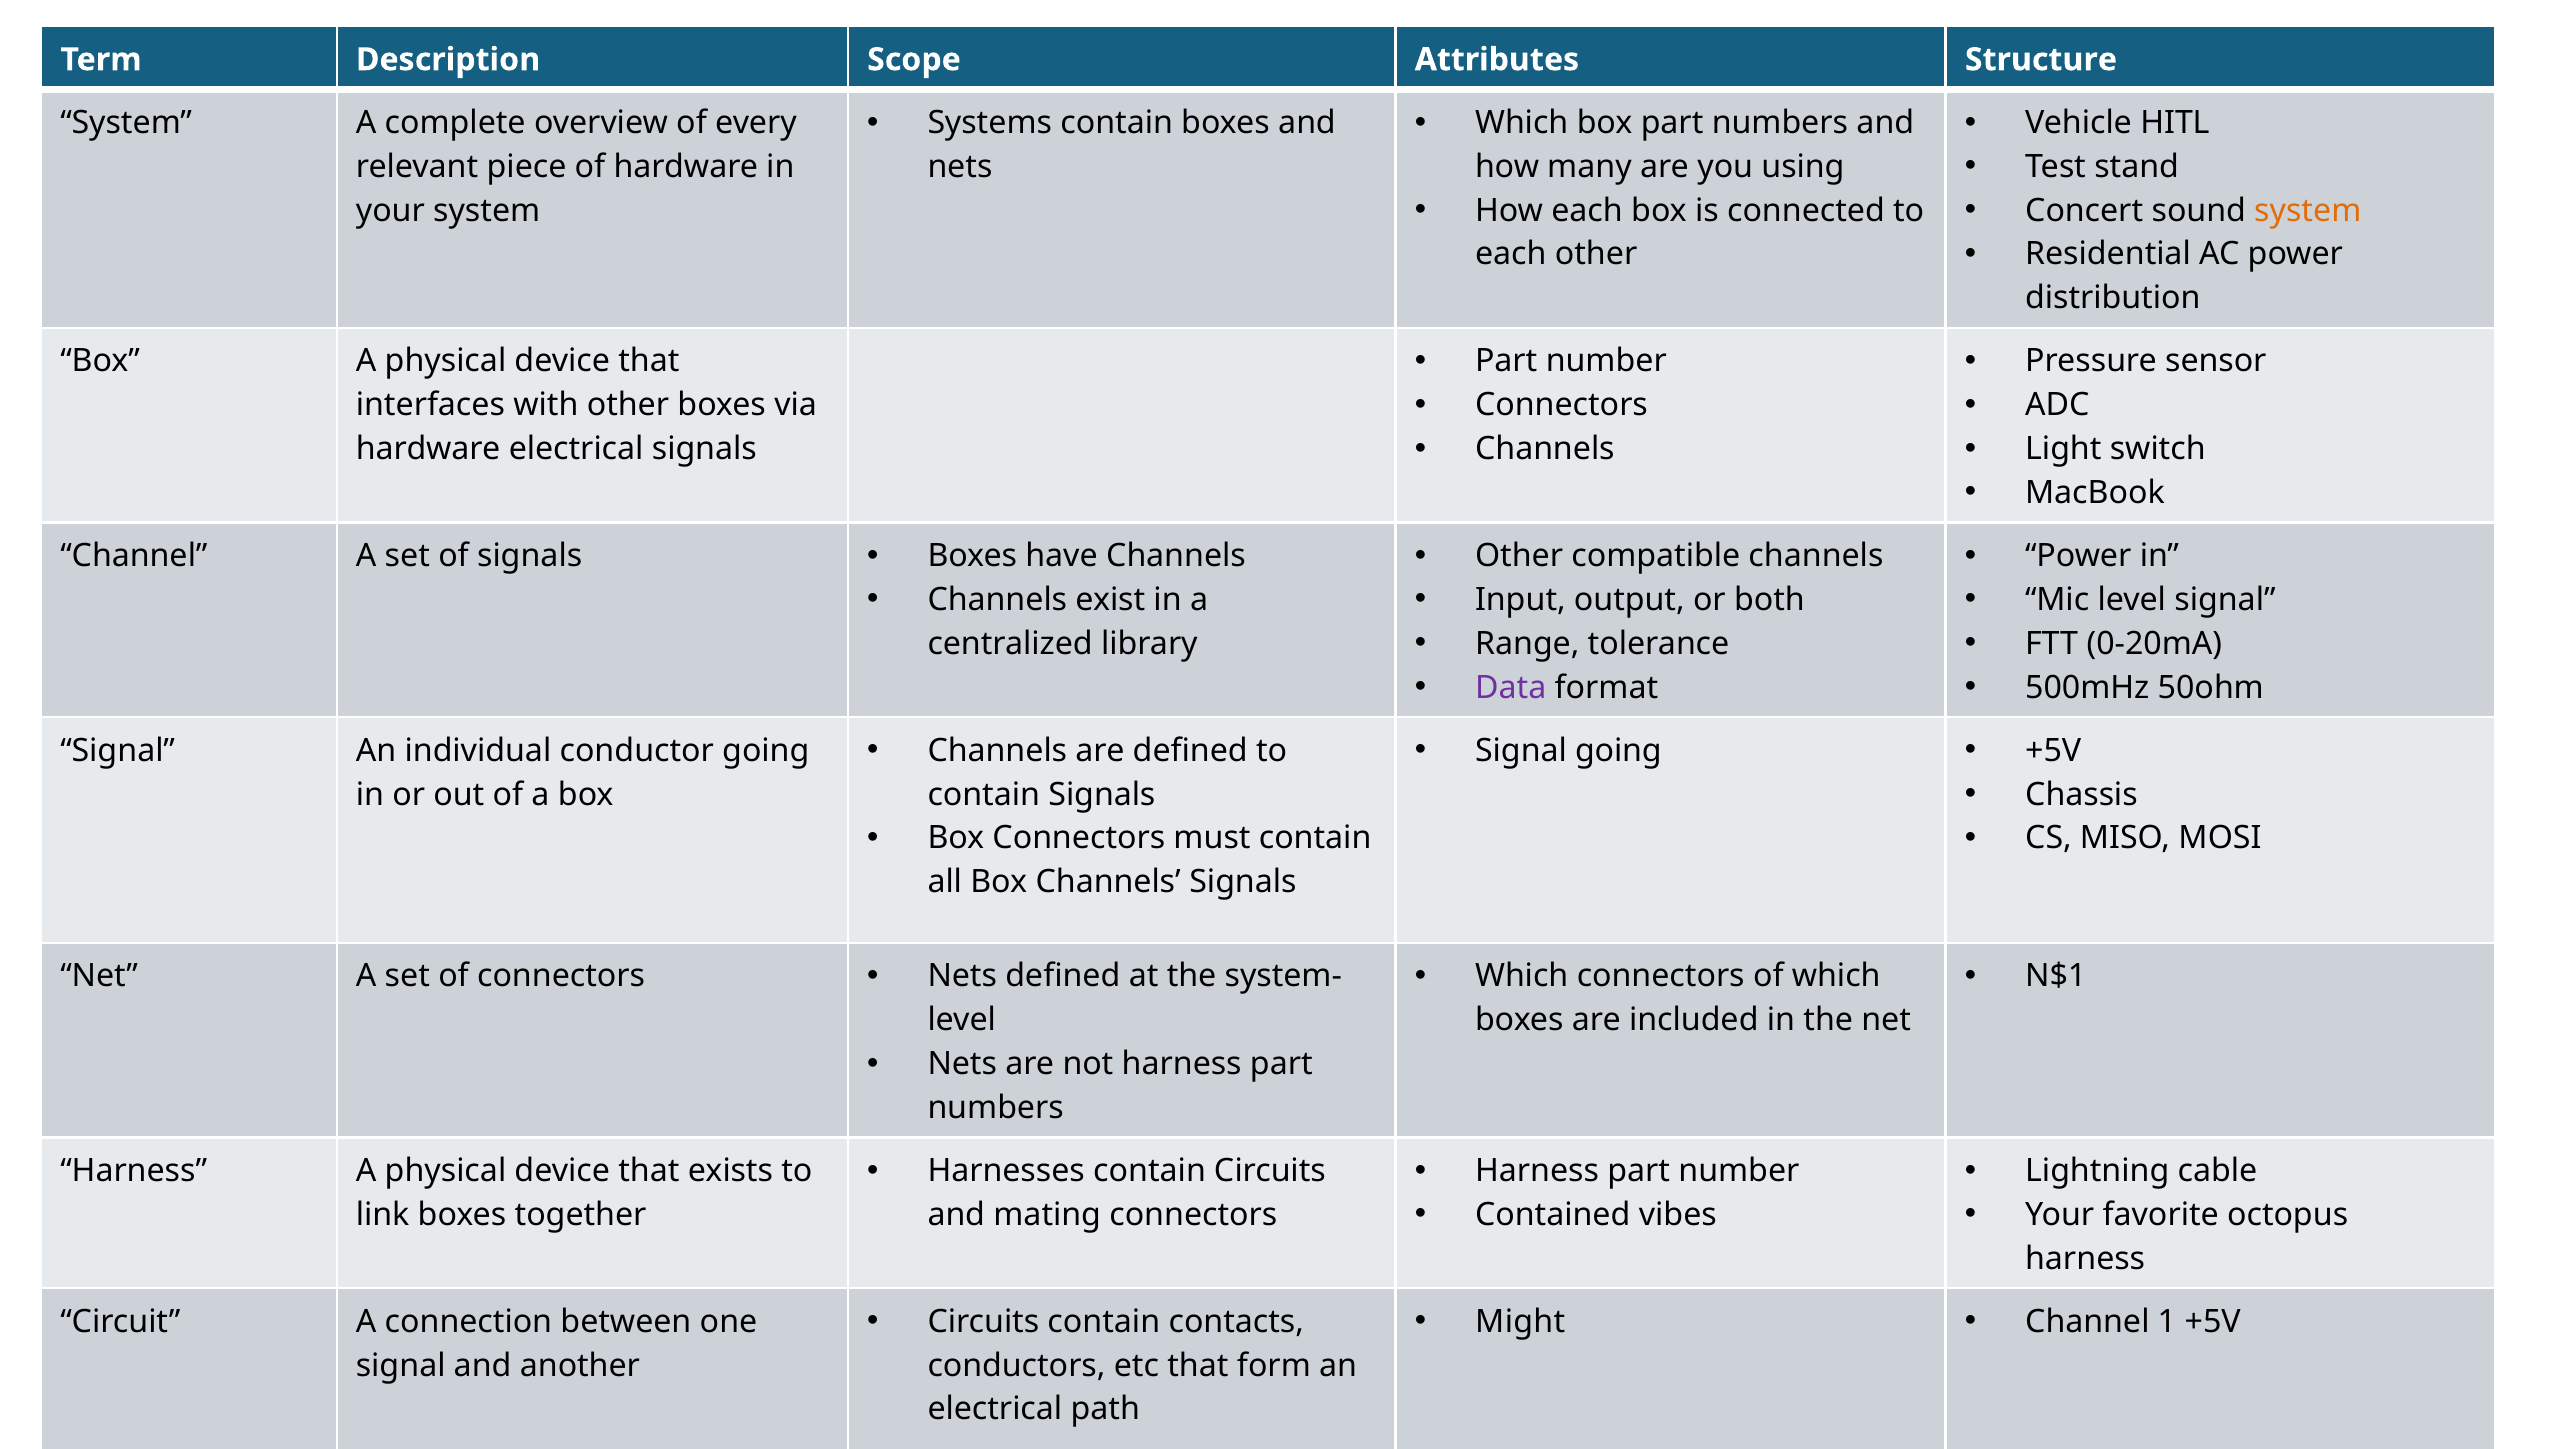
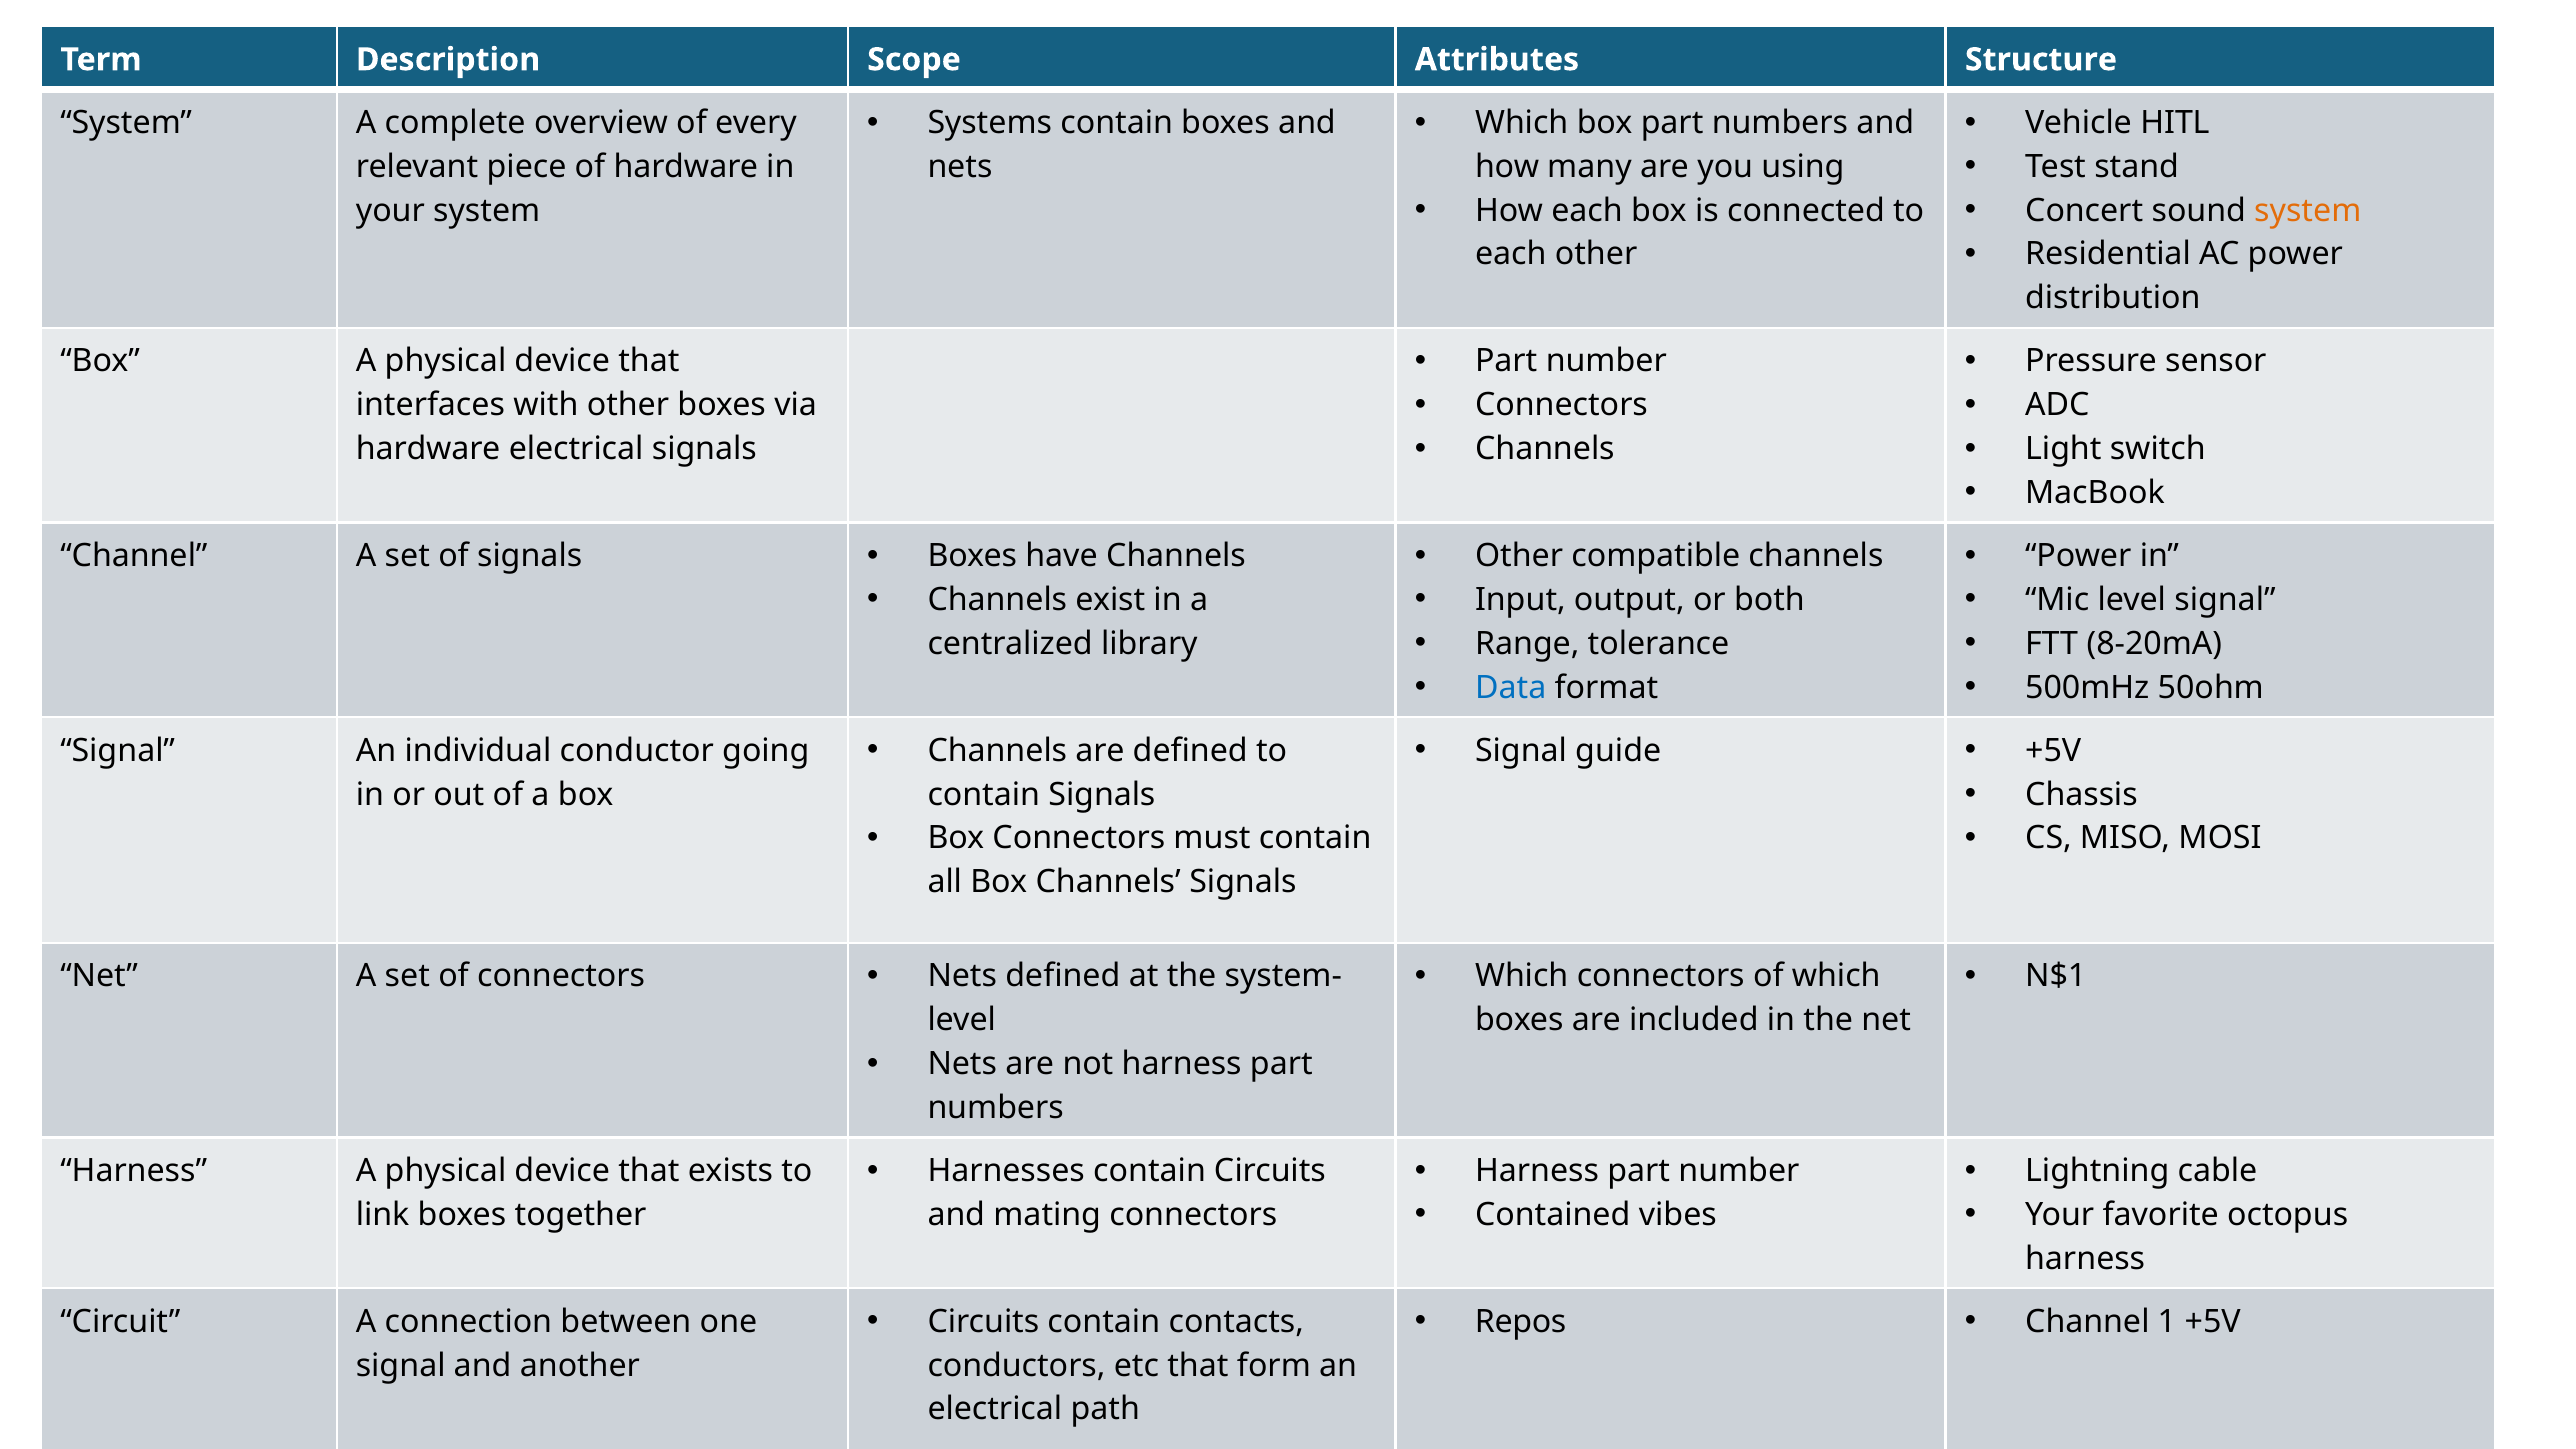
0-20mA: 0-20mA -> 8-20mA (2154, 644)
Data colour: purple -> blue (1511, 687)
Signal going: going -> guide (1618, 751)
Might: Might -> Repos (1521, 1322)
